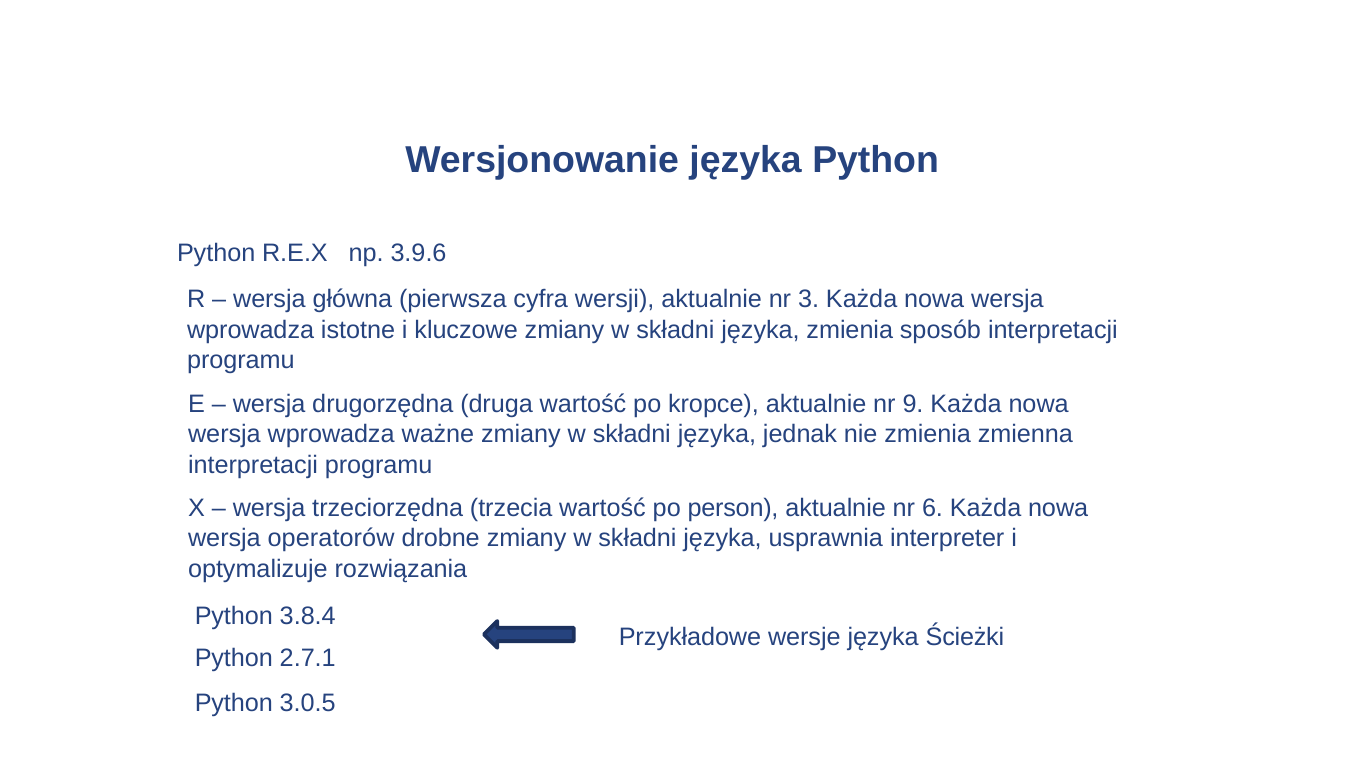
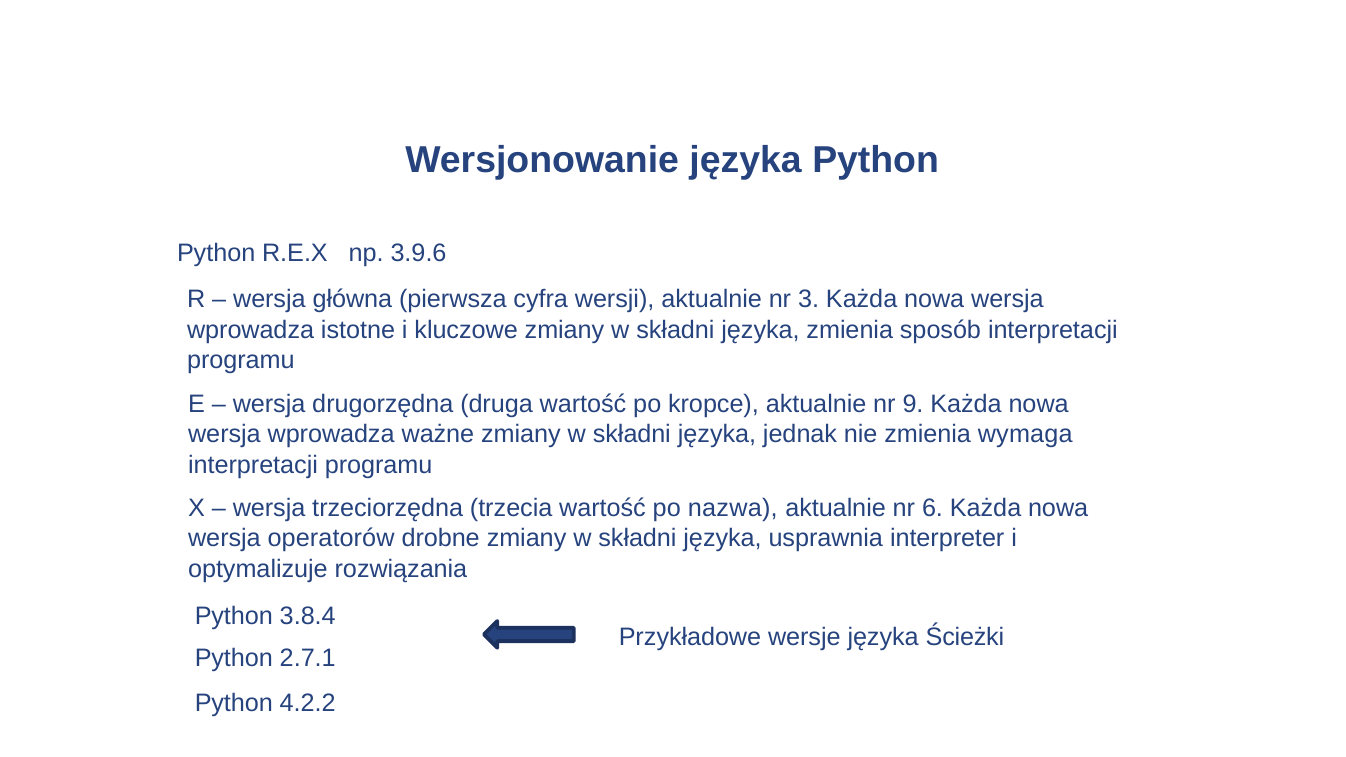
zmienna: zmienna -> wymaga (1025, 435)
person: person -> nazwa (733, 508)
3.0.5: 3.0.5 -> 4.2.2 (308, 703)
